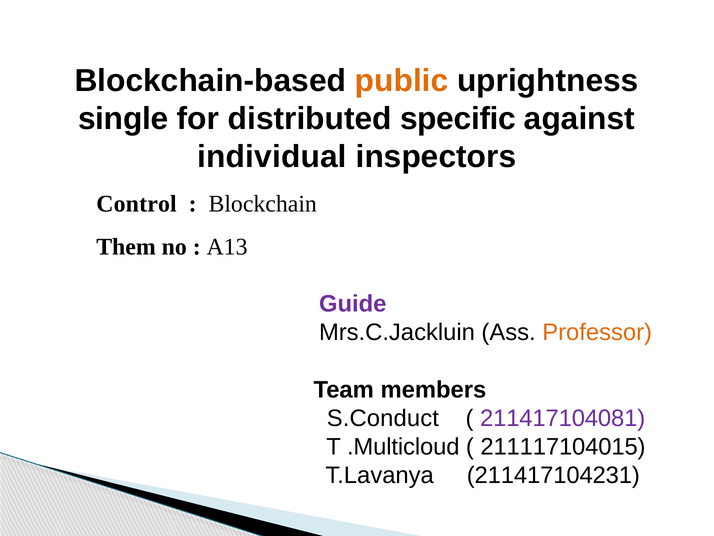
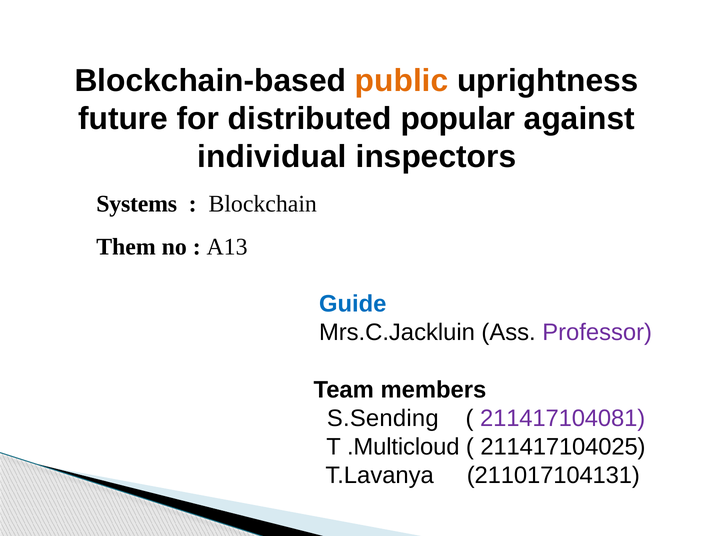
single: single -> future (123, 119)
specific: specific -> popular (458, 119)
Control: Control -> Systems (137, 204)
Guide colour: purple -> blue (353, 304)
Professor colour: orange -> purple (597, 332)
S.Conduct: S.Conduct -> S.Sending (383, 418)
211117104015: 211117104015 -> 211417104025 (563, 447)
211417104231: 211417104231 -> 211017104131 (553, 475)
